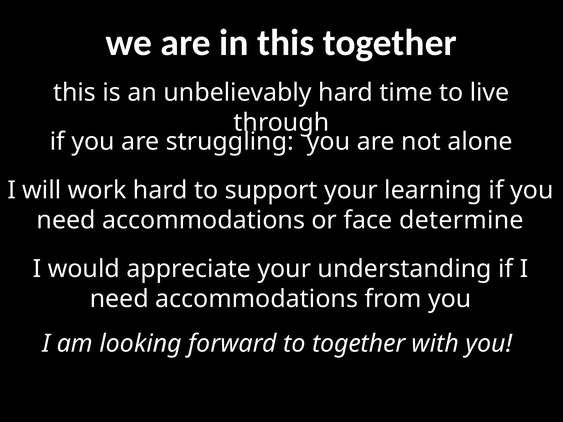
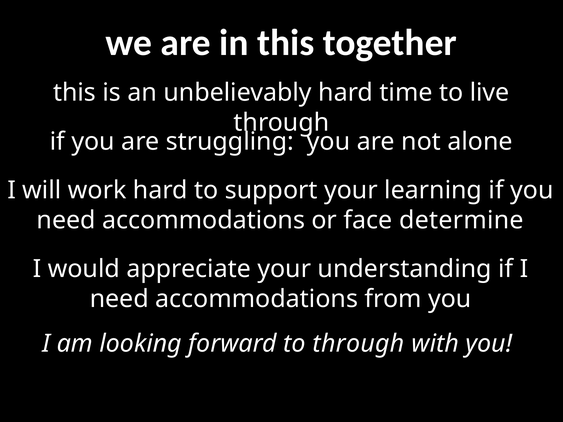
to together: together -> through (358, 344)
